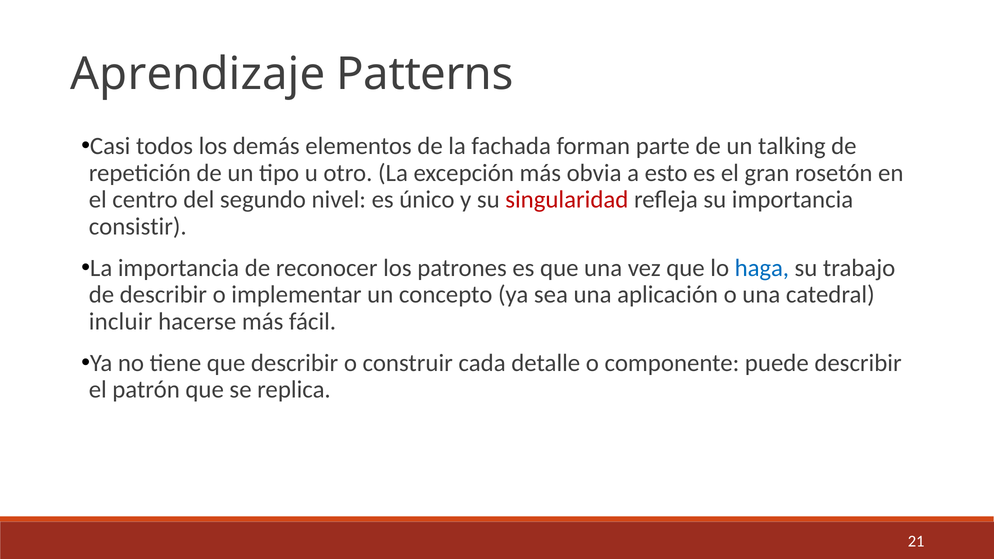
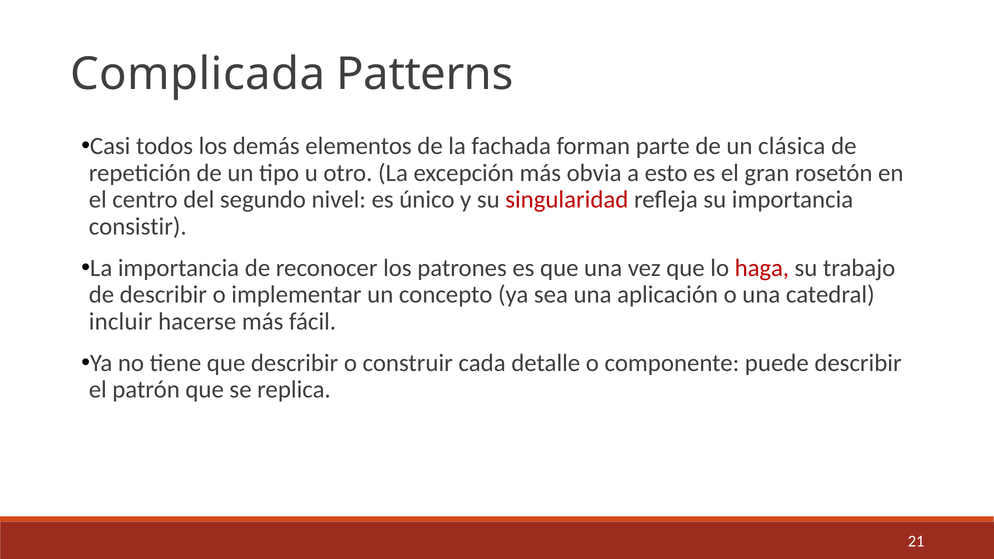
Aprendizaje: Aprendizaje -> Complicada (198, 74)
talking: talking -> clásica (792, 146)
haga colour: blue -> red (762, 268)
